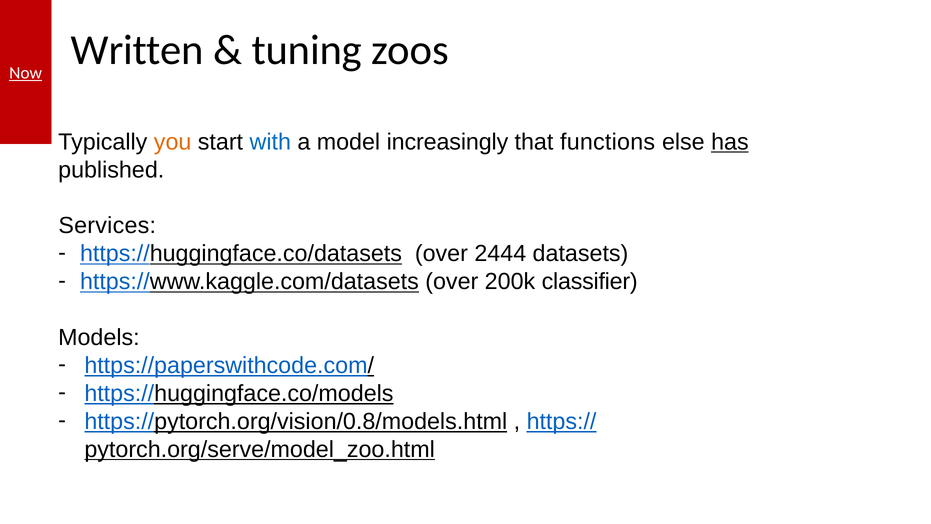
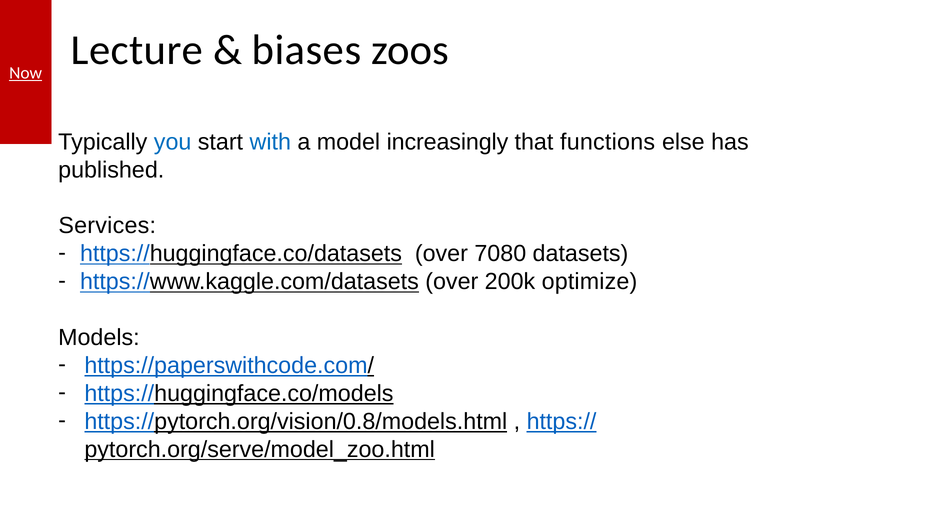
Written: Written -> Lecture (137, 50)
tuning: tuning -> biases (307, 50)
you colour: orange -> blue (173, 142)
has underline: present -> none (730, 142)
2444: 2444 -> 7080 (500, 254)
classifier: classifier -> optimize (589, 282)
